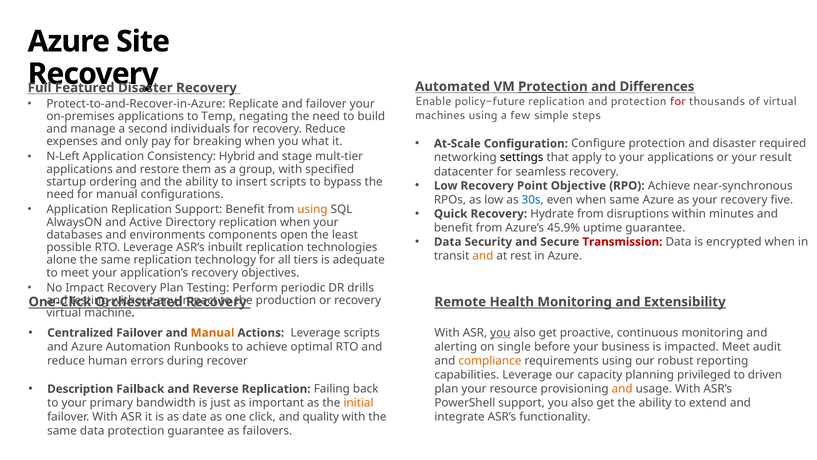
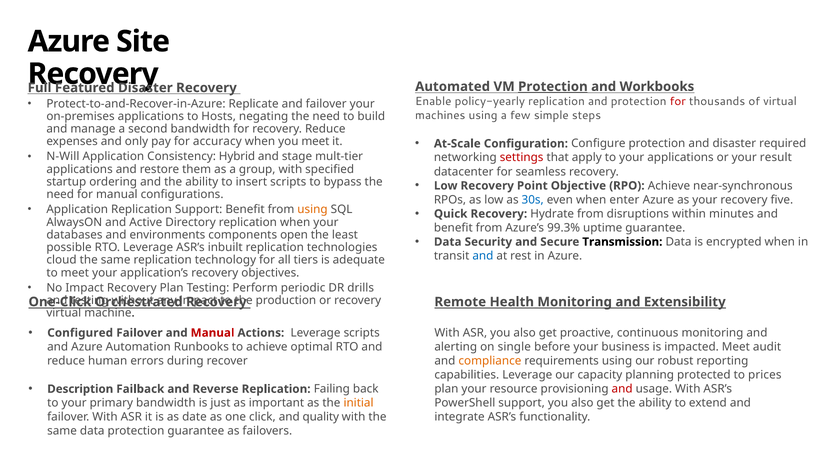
Differences: Differences -> Workbooks (657, 86)
policy-future: policy-future -> policy-yearly (490, 101)
Temp: Temp -> Hosts (219, 116)
second individuals: individuals -> bandwidth (200, 129)
breaking: breaking -> accuracy (217, 141)
you what: what -> meet (315, 141)
N-Left: N-Left -> N-Will (63, 156)
settings colour: black -> red (522, 157)
when same: same -> enter (624, 200)
45.9%: 45.9% -> 99.3% (564, 228)
Transmission colour: red -> black (622, 242)
and colour: orange -> blue (483, 256)
alone: alone -> cloud (62, 260)
Centralized: Centralized -> Configured (80, 332)
Manual colour: orange -> red (213, 332)
you underline: present -> none (500, 332)
privileged: privileged -> protected (704, 375)
driven: driven -> prices (765, 375)
and colour: orange -> red (622, 389)
